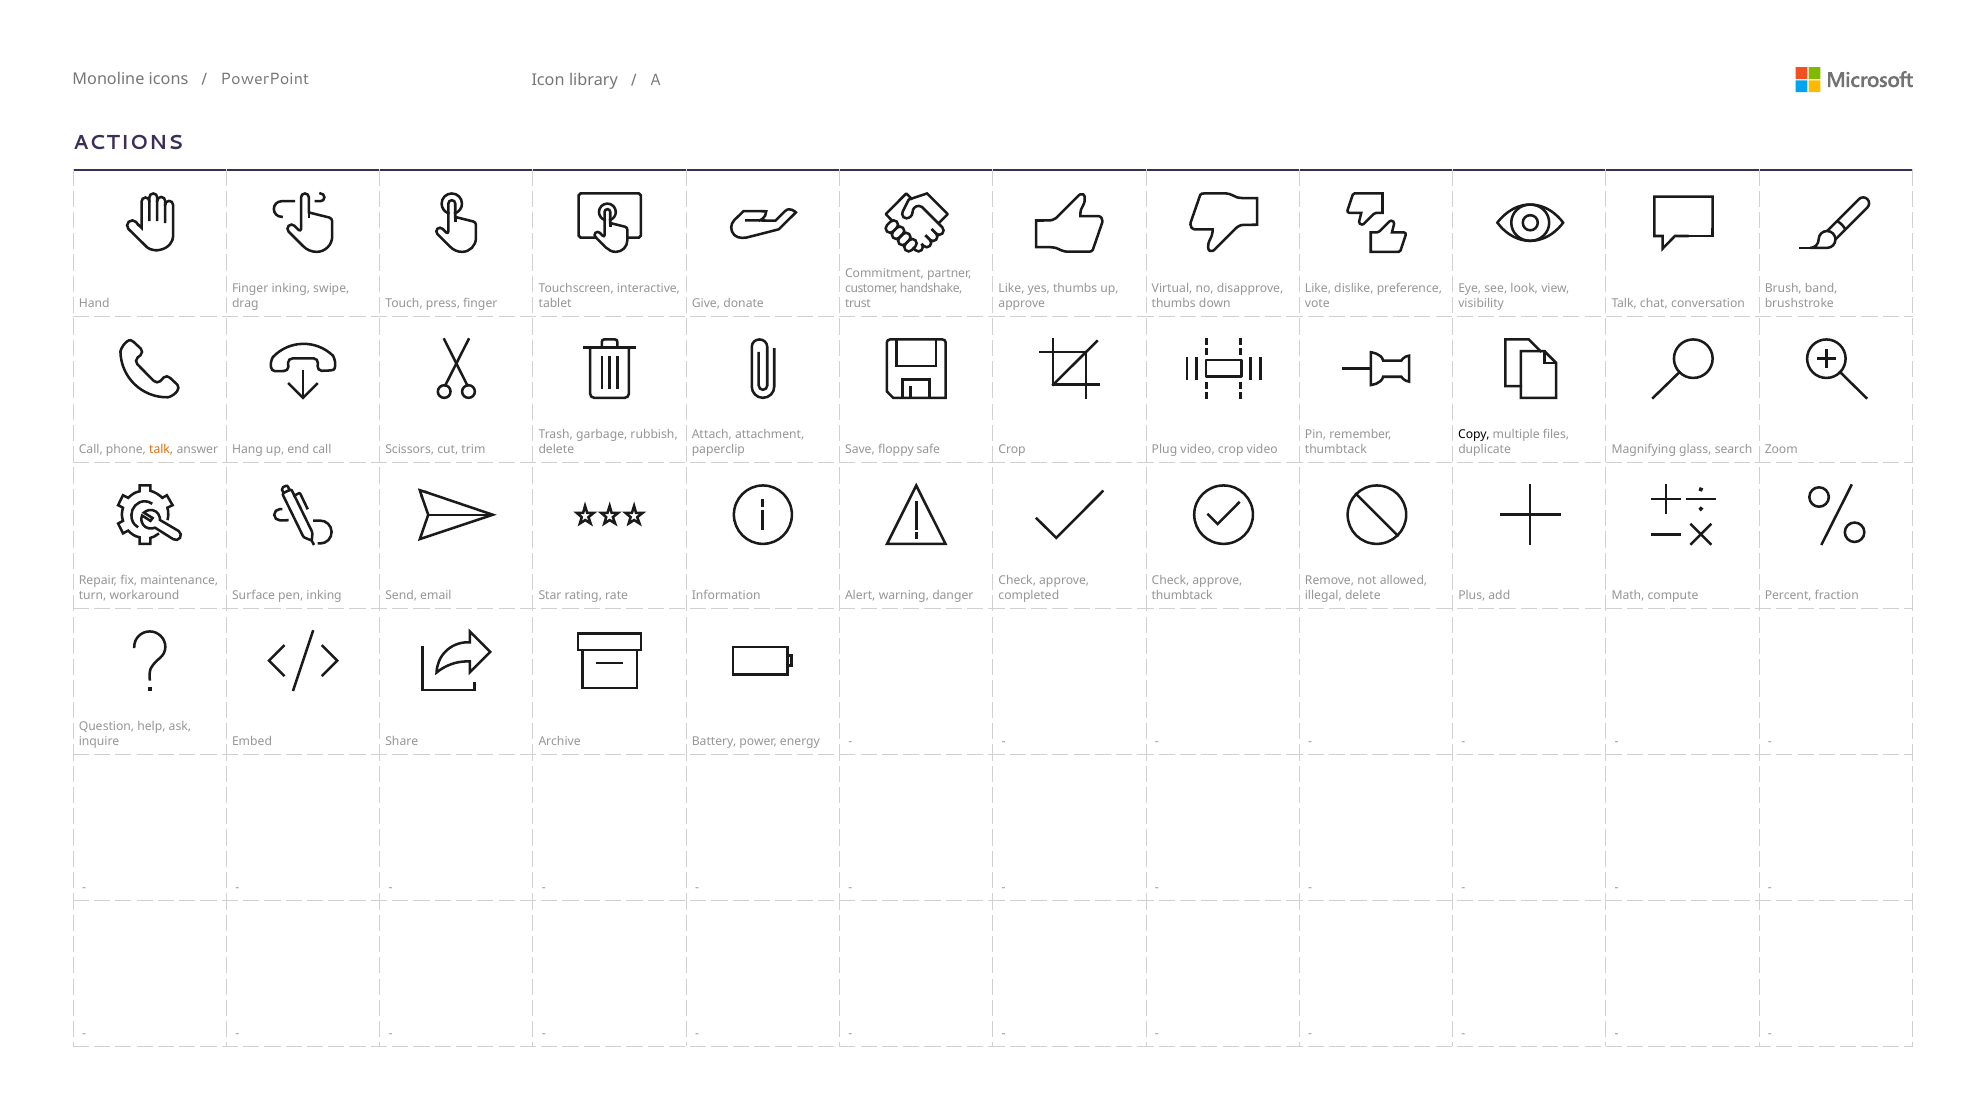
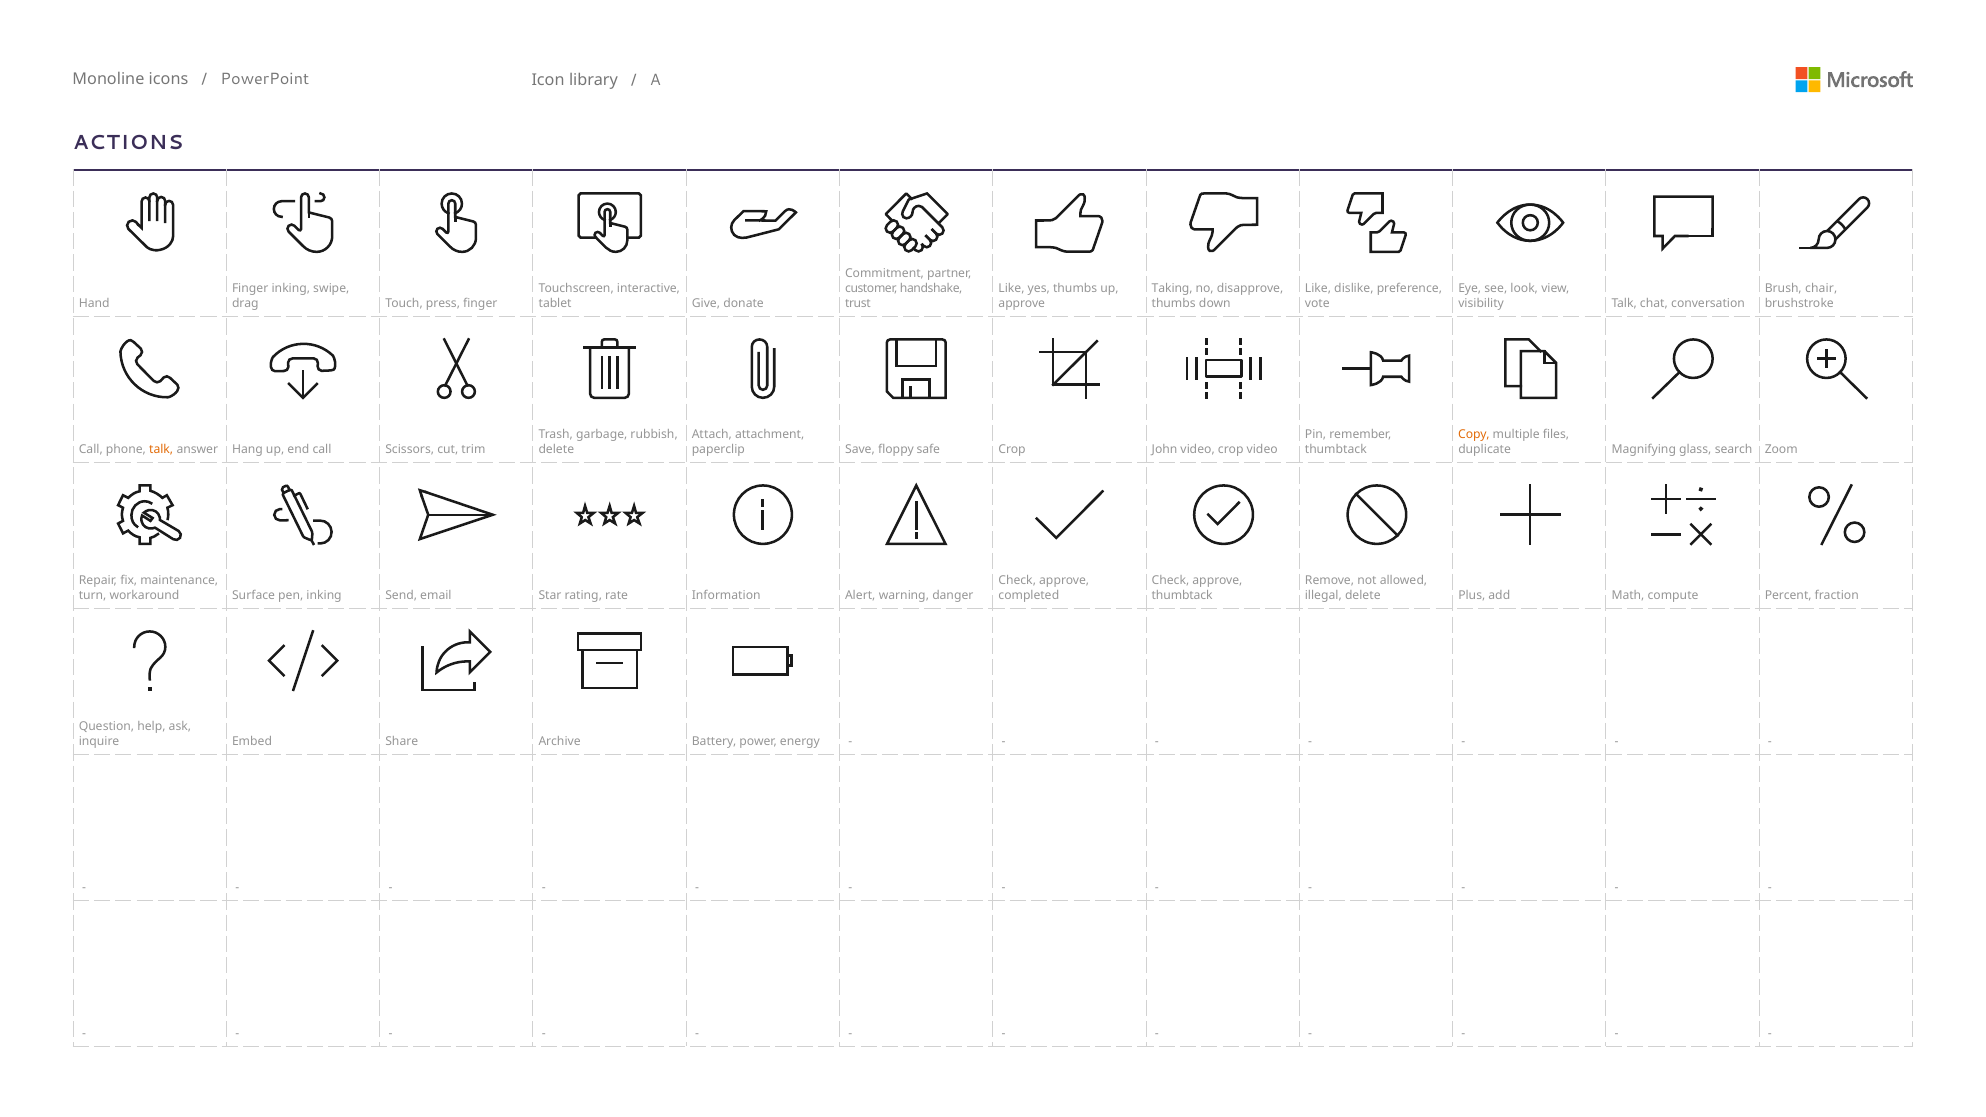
Virtual: Virtual -> Taking (1172, 288)
band: band -> chair (1821, 288)
Copy colour: black -> orange (1474, 434)
Plug: Plug -> John (1165, 449)
